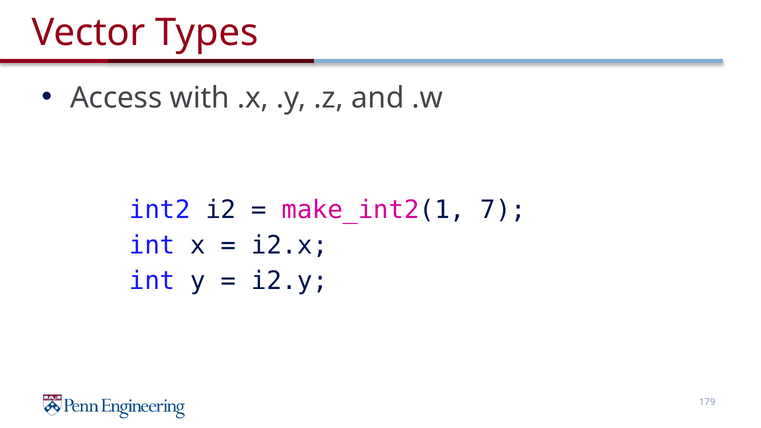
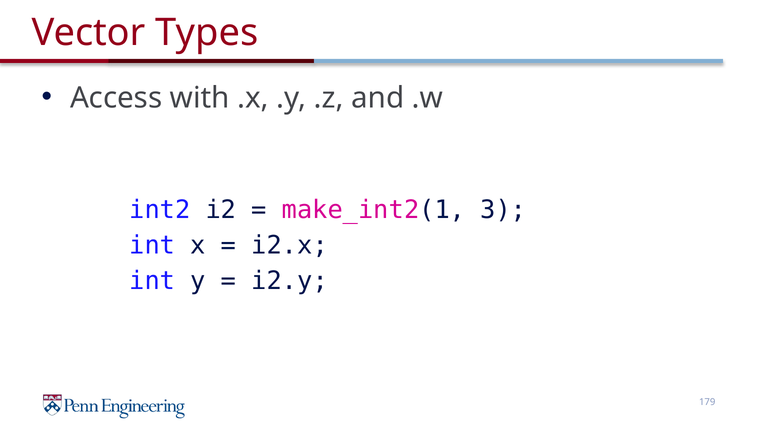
7: 7 -> 3 (503, 210)
